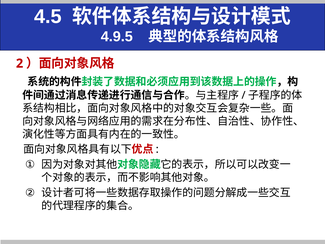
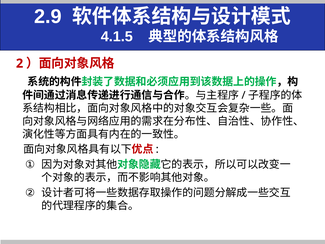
4.5: 4.5 -> 2.9 (48, 17)
4.9.5: 4.9.5 -> 4.1.5 (117, 36)
